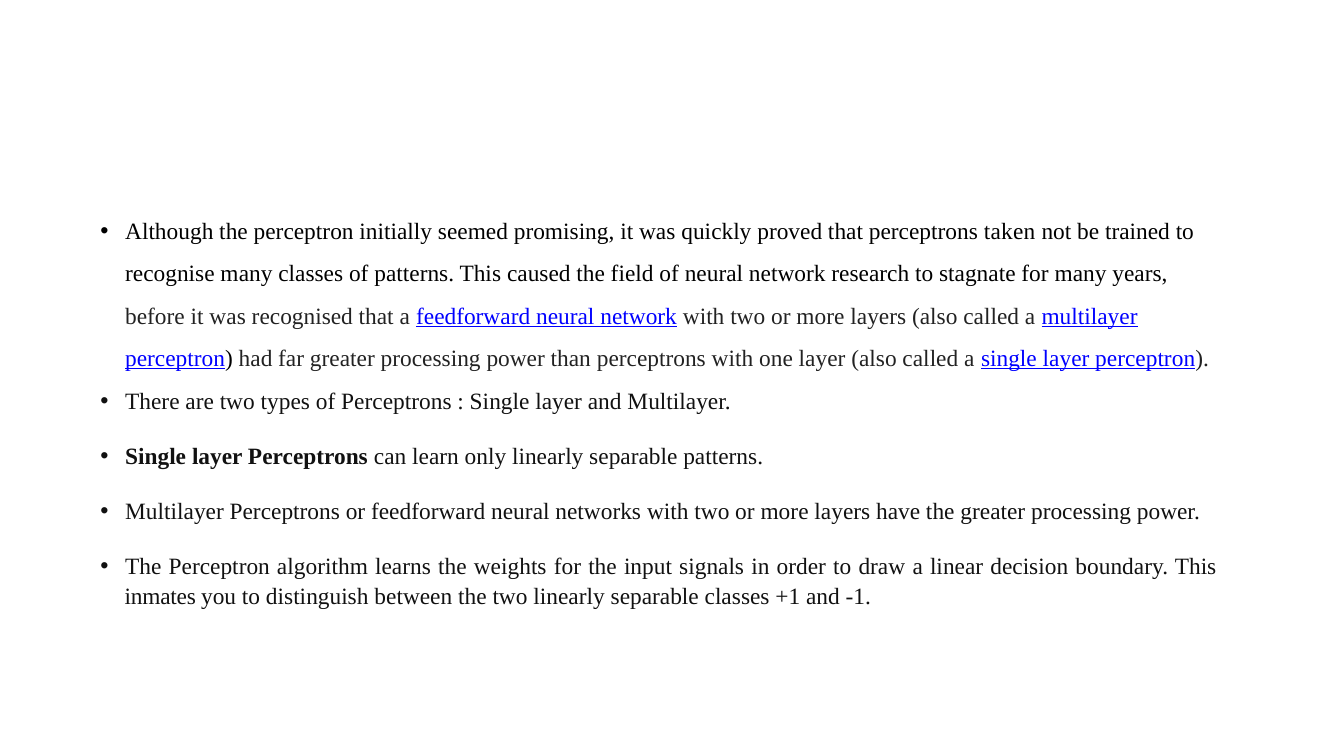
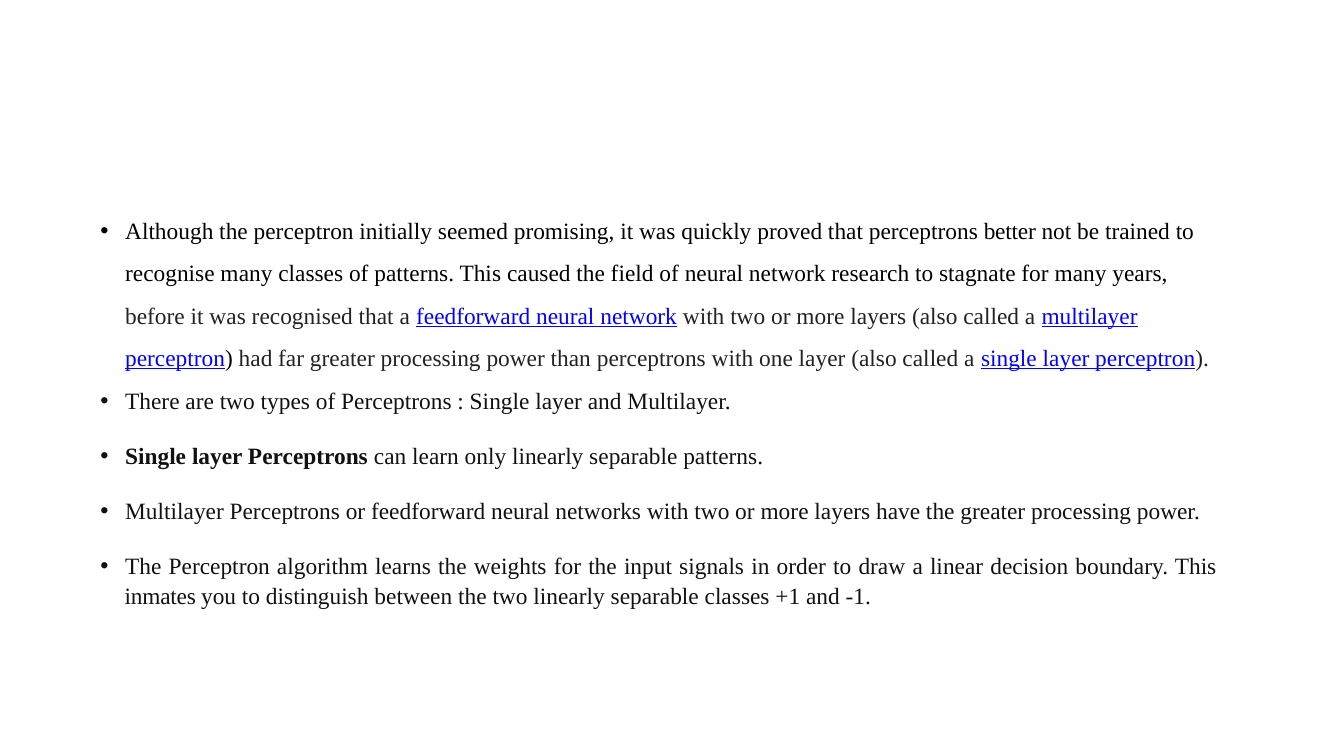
taken: taken -> better (1010, 232)
